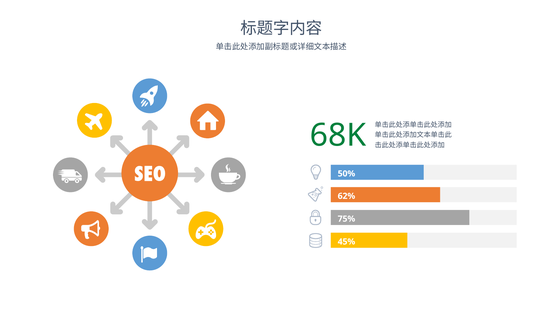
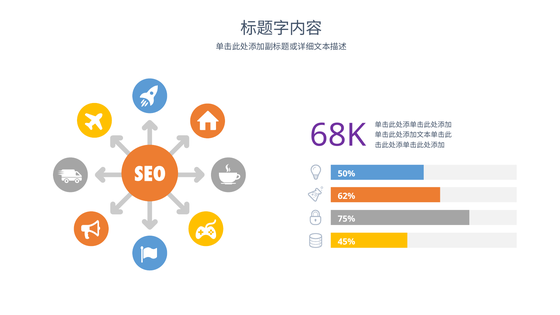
68K colour: green -> purple (338, 135)
